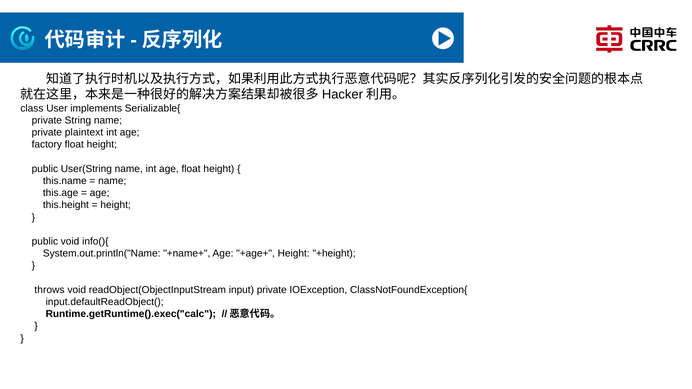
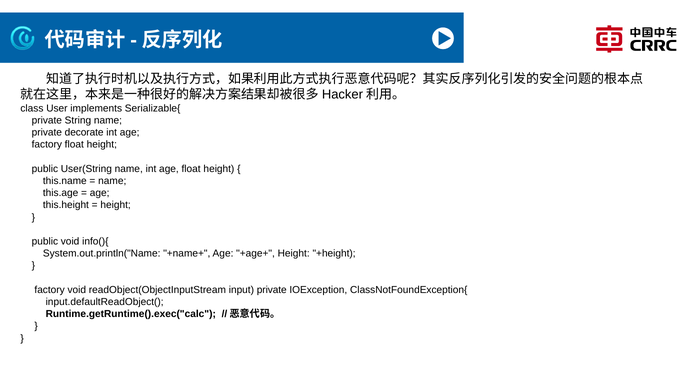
plaintext: plaintext -> decorate (84, 133)
throws: throws -> factory (50, 290)
